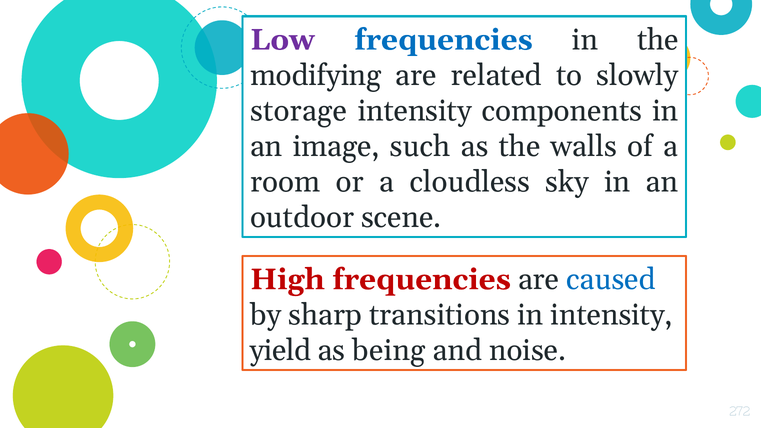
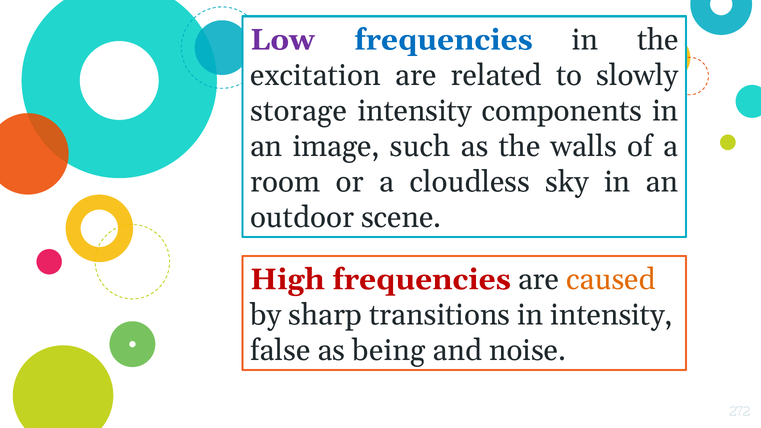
modifying: modifying -> excitation (315, 75)
caused colour: blue -> orange (611, 280)
yield: yield -> false (280, 351)
